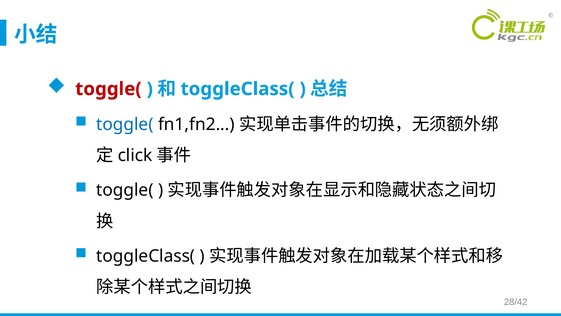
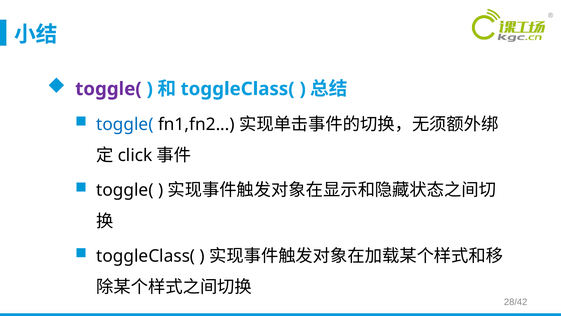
toggle( colour: red -> purple (108, 89)
